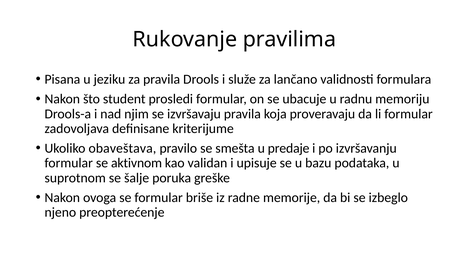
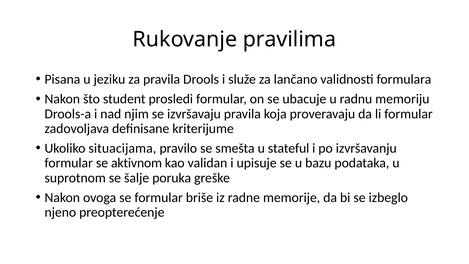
obaveštava: obaveštava -> situacijama (122, 148)
predaje: predaje -> stateful (289, 148)
